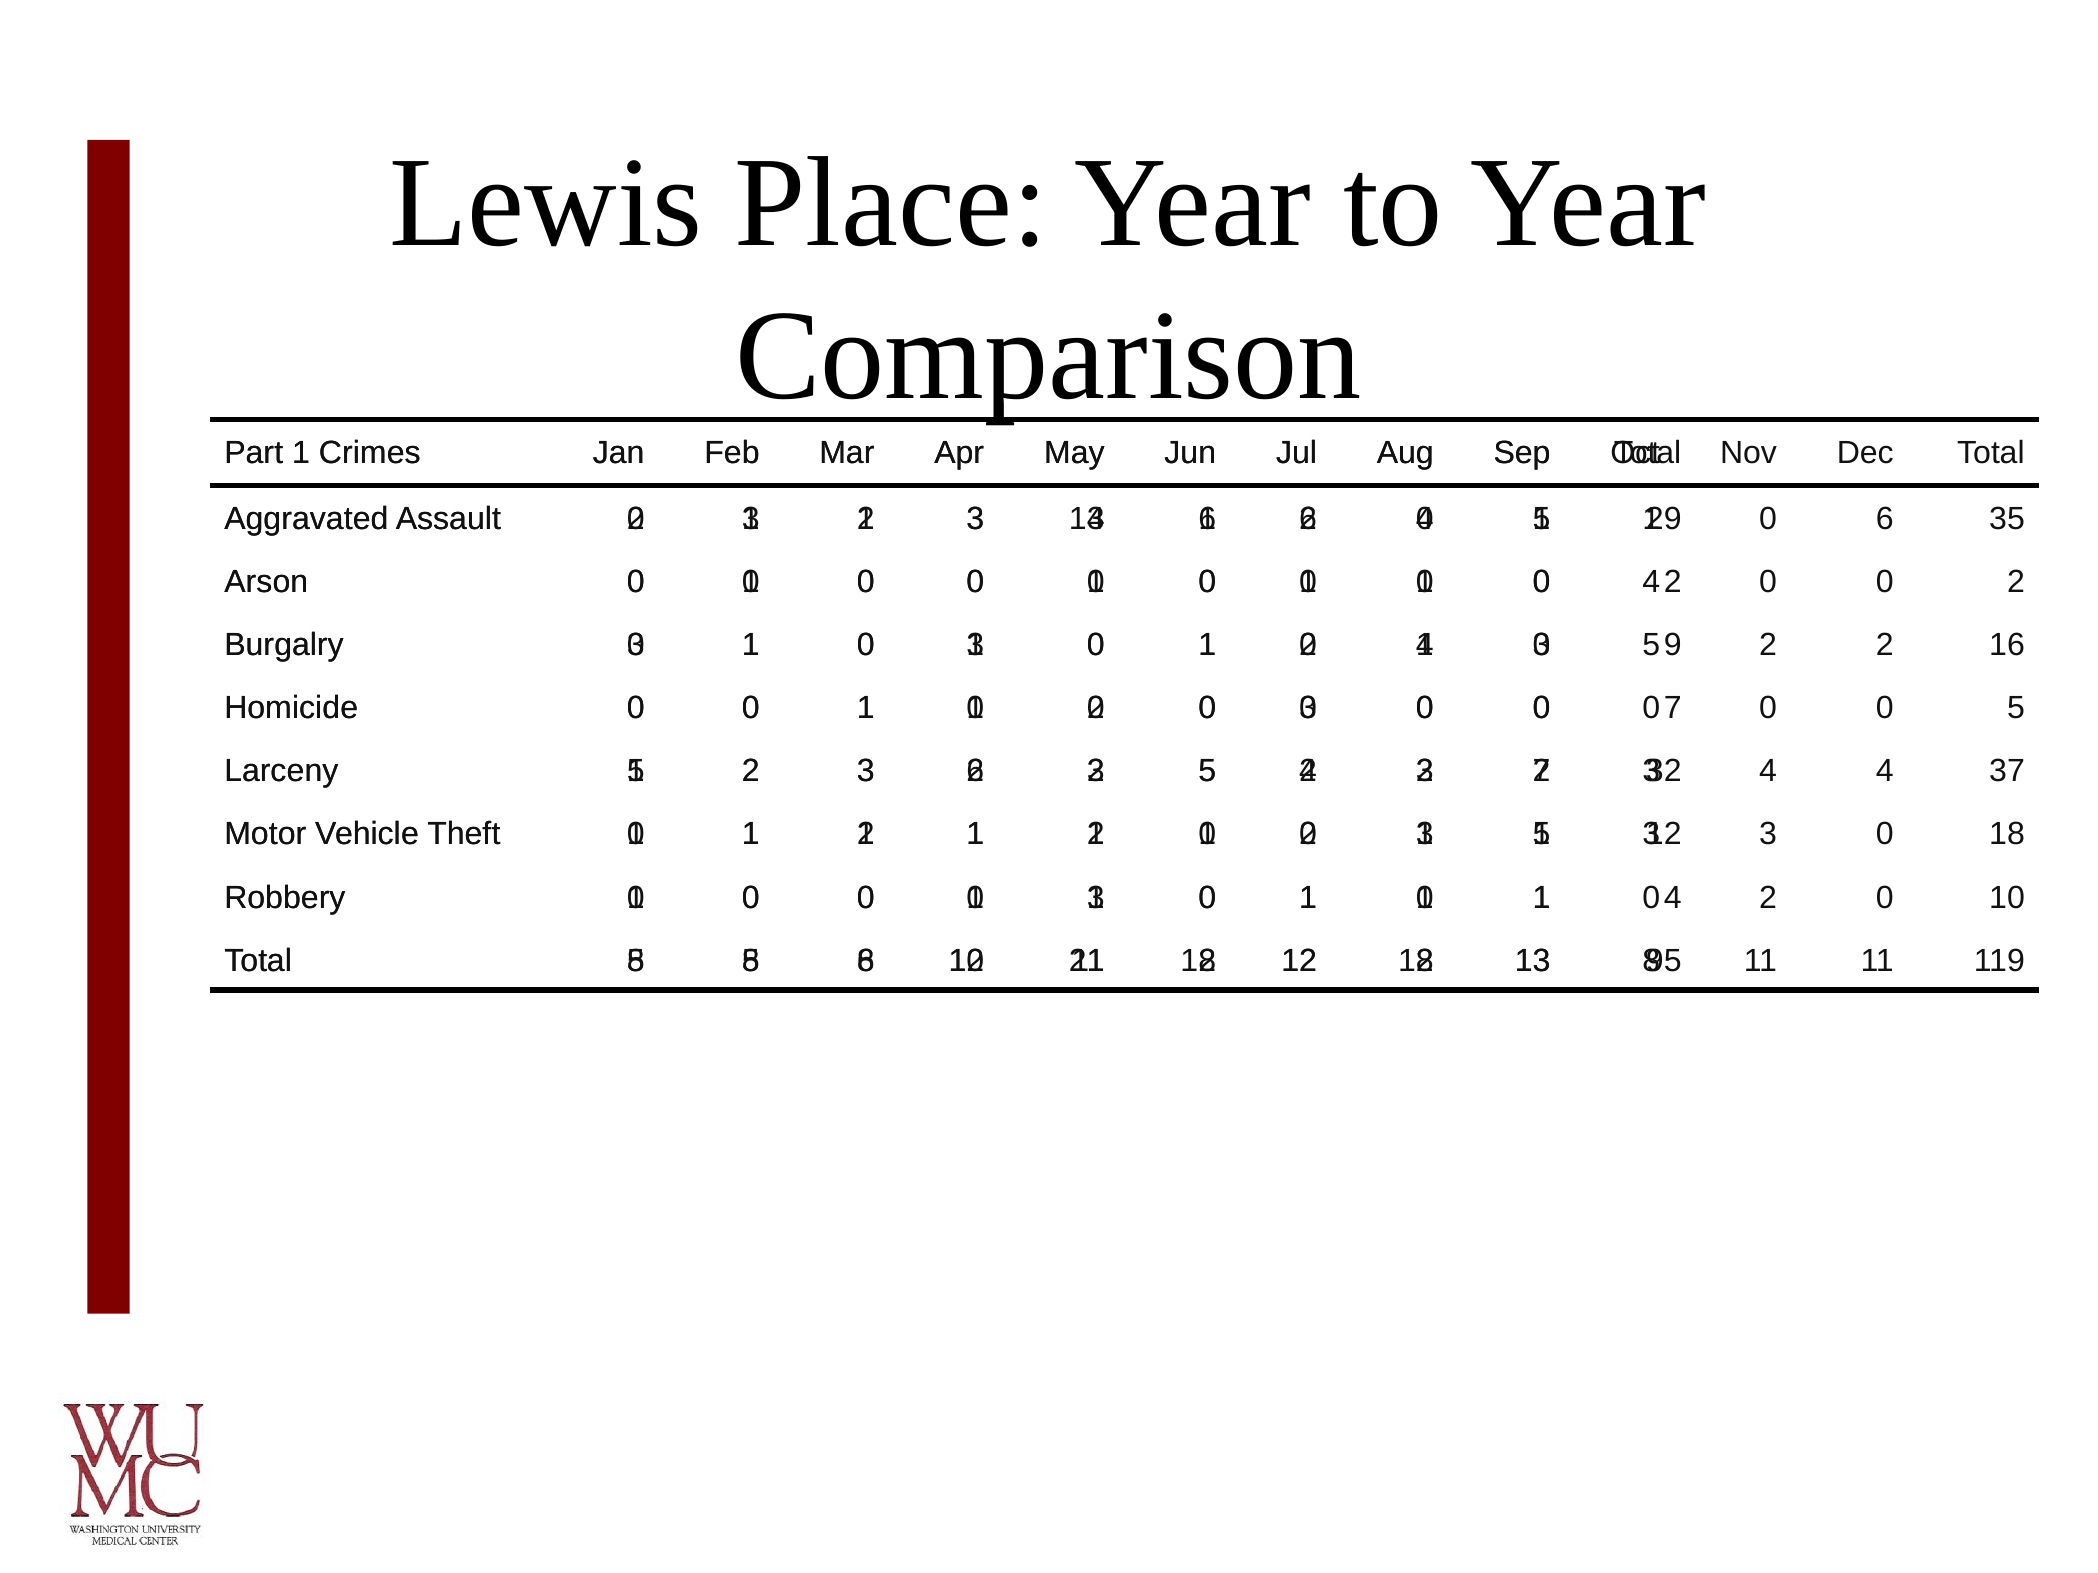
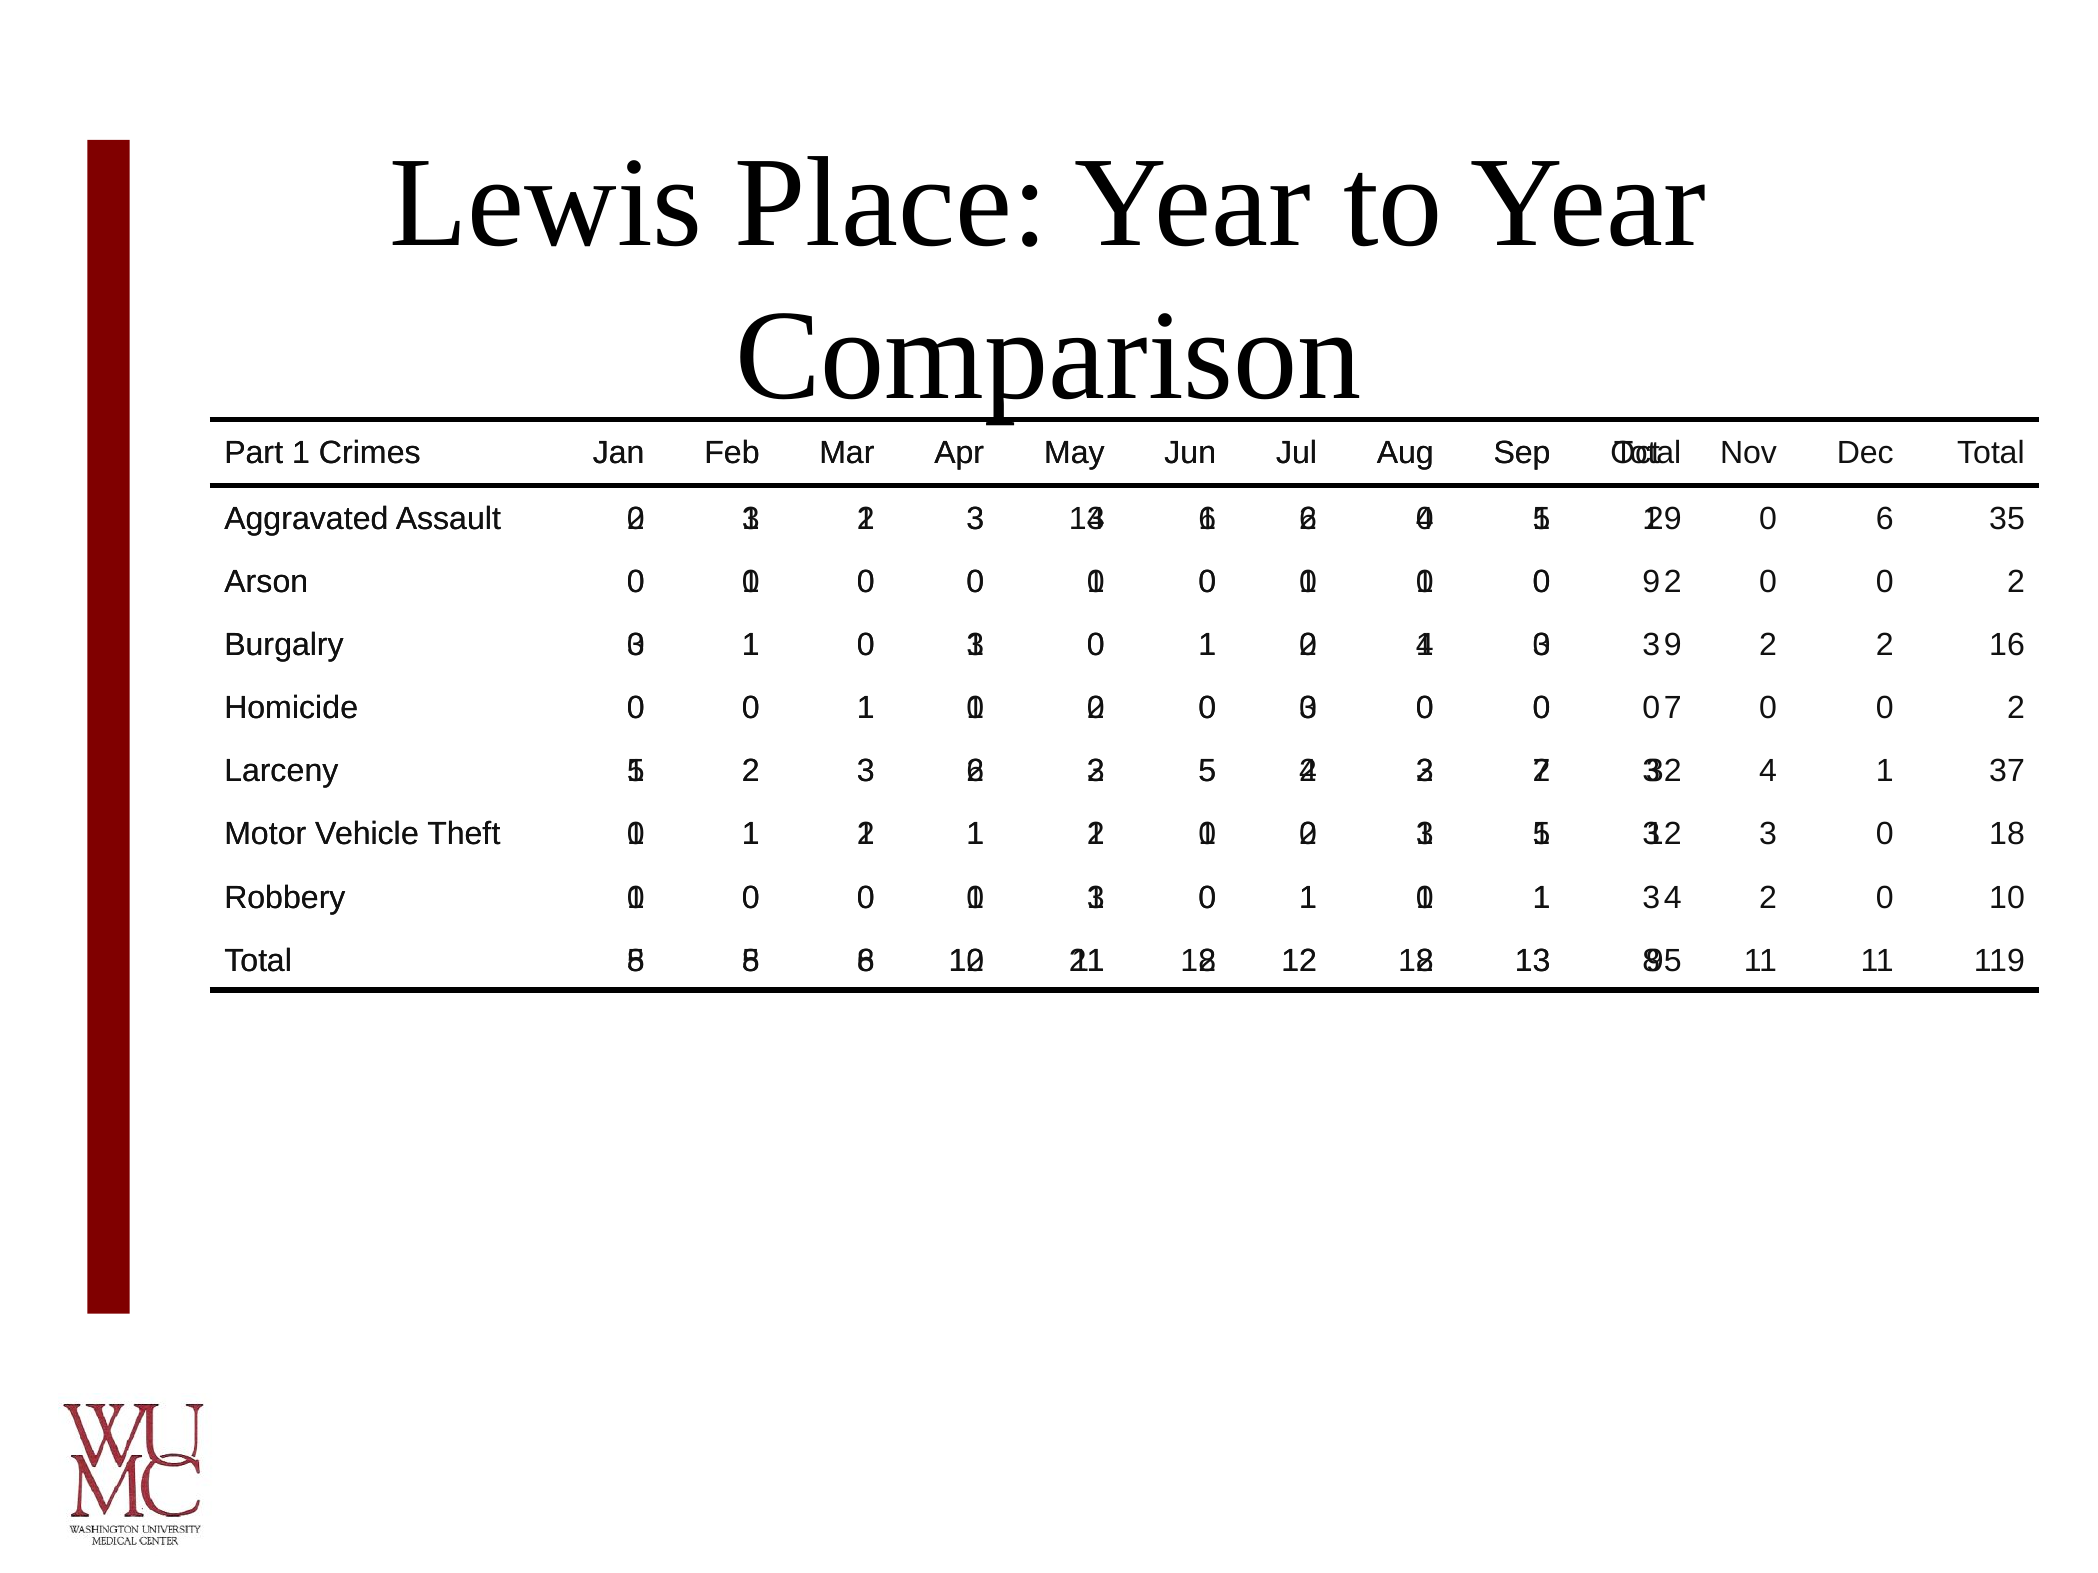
4: 4 -> 9 (1651, 582)
5: 5 -> 3 (1651, 645)
5: 5 -> 2 (2016, 708)
4: 4 -> 1 (1885, 771)
0: 0 -> 3 (1651, 898)
